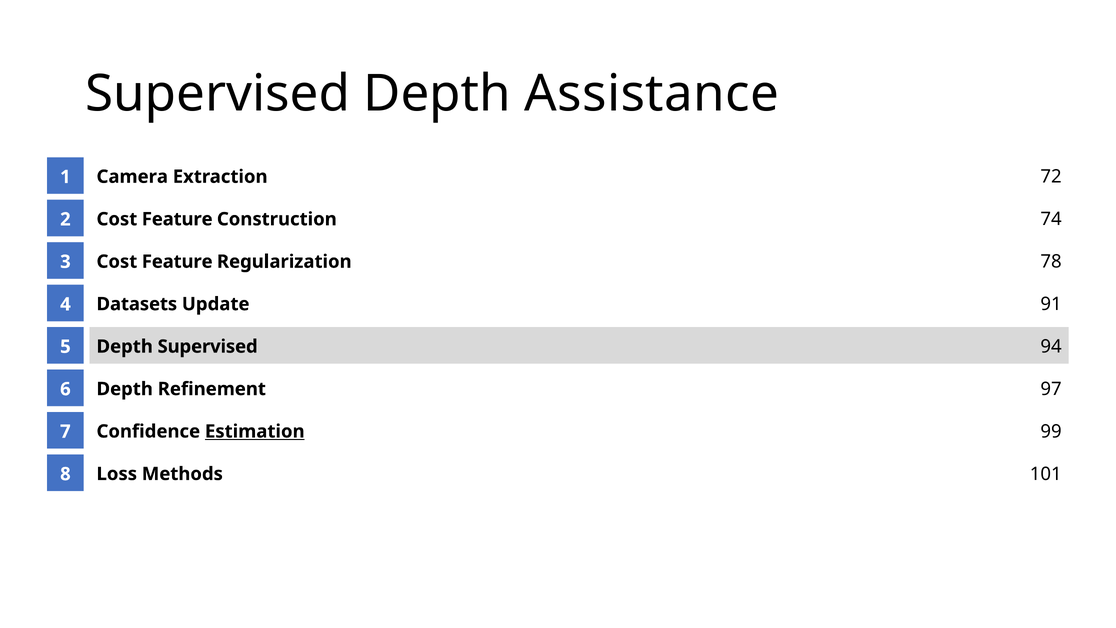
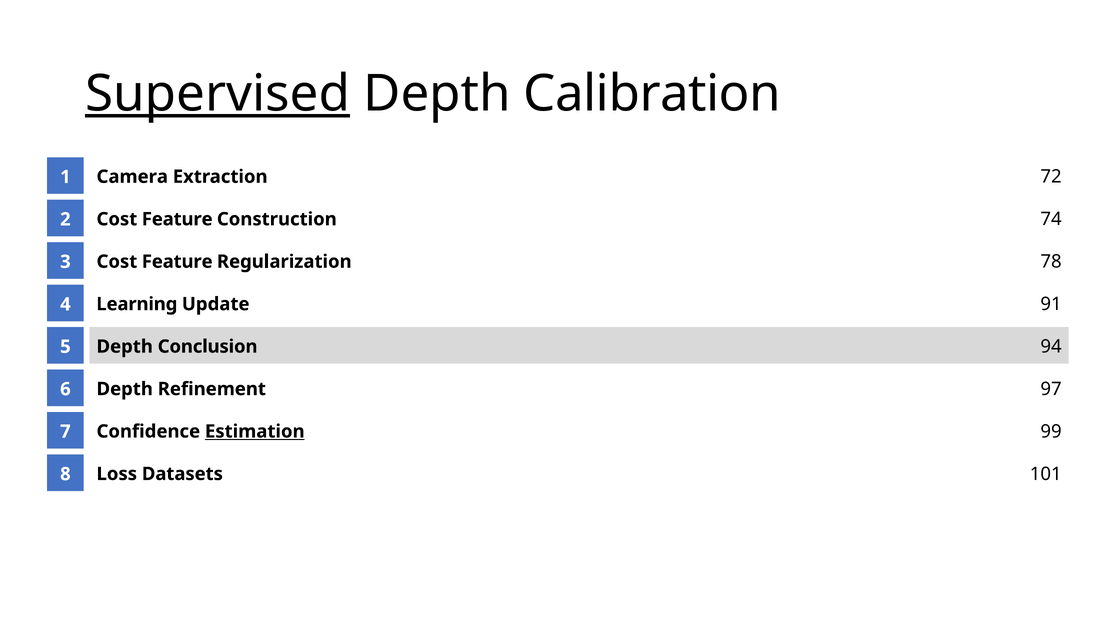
Supervised underline: none -> present (218, 94)
Assistance: Assistance -> Calibration (652, 94)
Datasets: Datasets -> Learning (137, 304)
Depth Supervised: Supervised -> Conclusion (208, 346)
Methods: Methods -> Datasets (182, 474)
